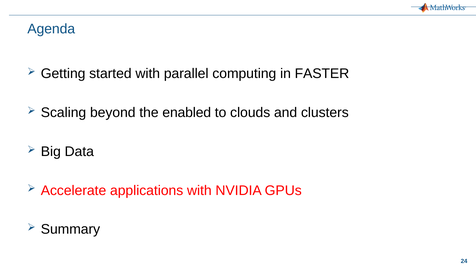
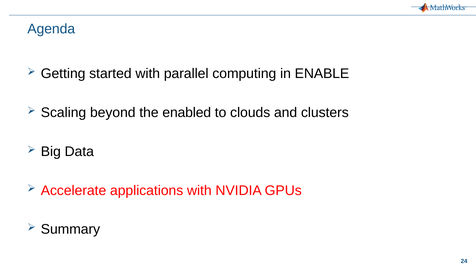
FASTER: FASTER -> ENABLE (322, 74)
